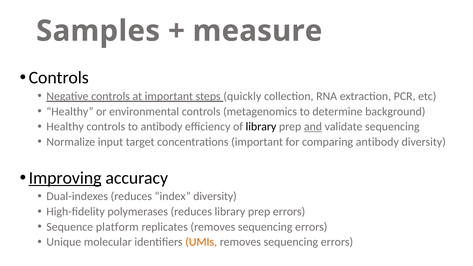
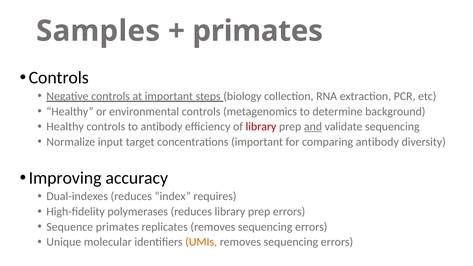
measure: measure -> primates (258, 31)
quickly: quickly -> biology (242, 96)
library colour: black -> red (261, 127)
Improving underline: present -> none (65, 178)
index diversity: diversity -> requires (215, 196)
Sequence platform: platform -> primates (117, 227)
